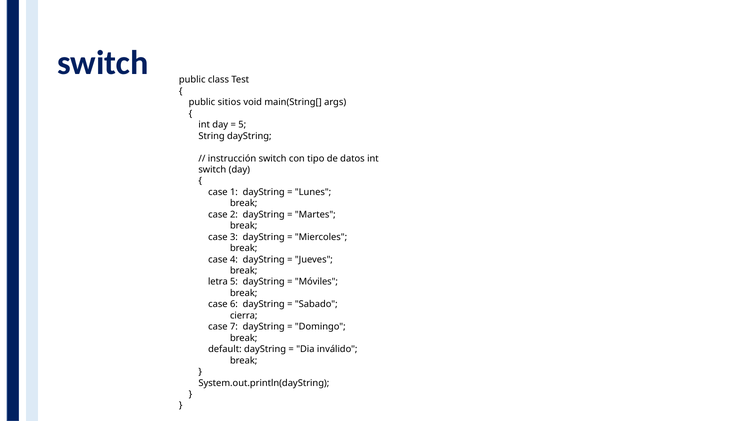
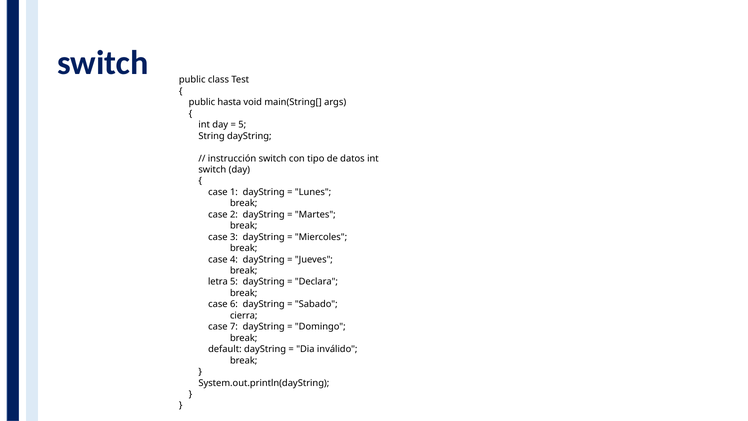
sitios: sitios -> hasta (229, 102)
Móviles: Móviles -> Declara (316, 282)
